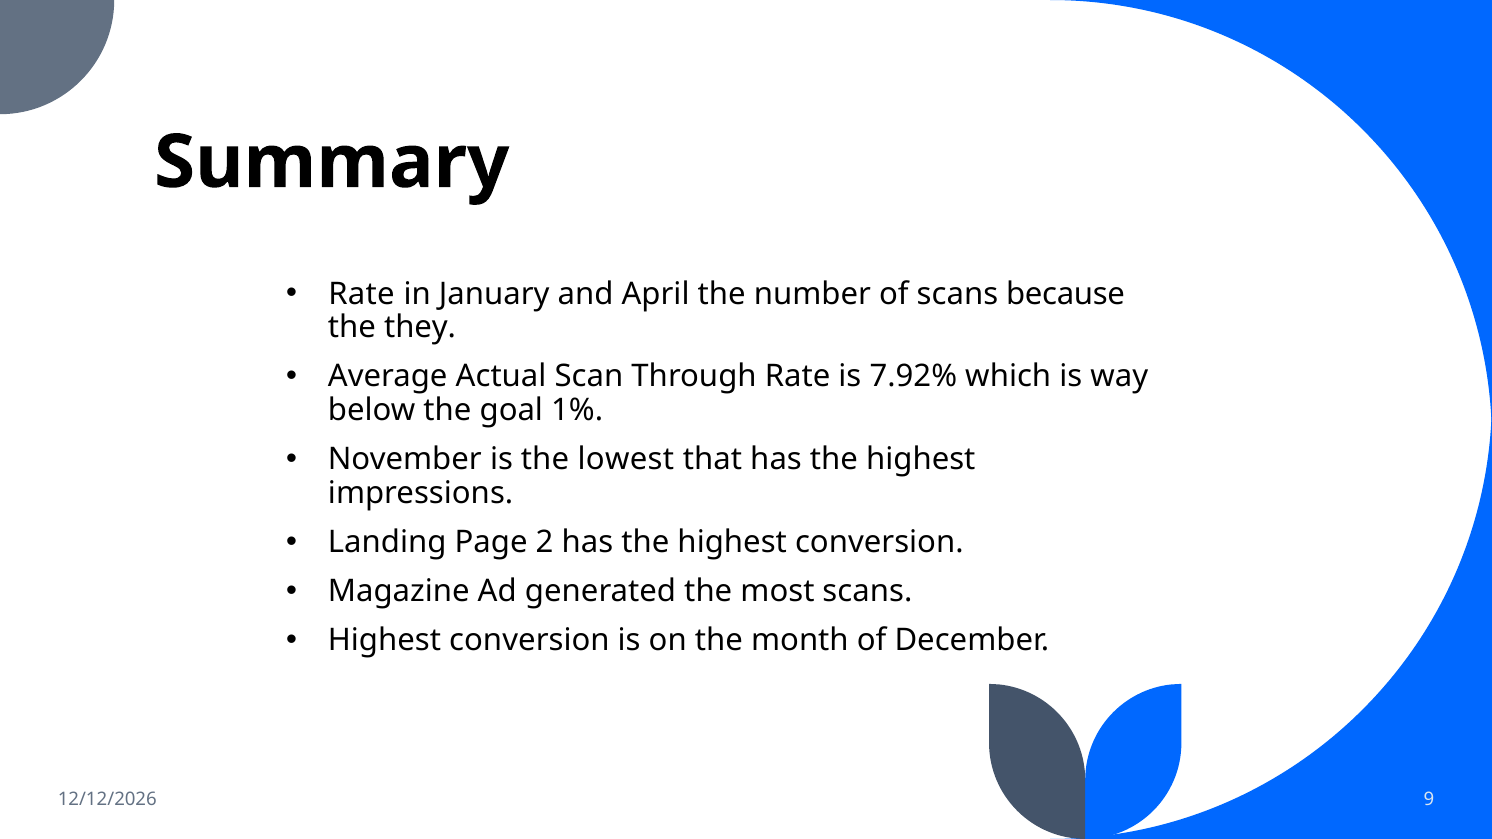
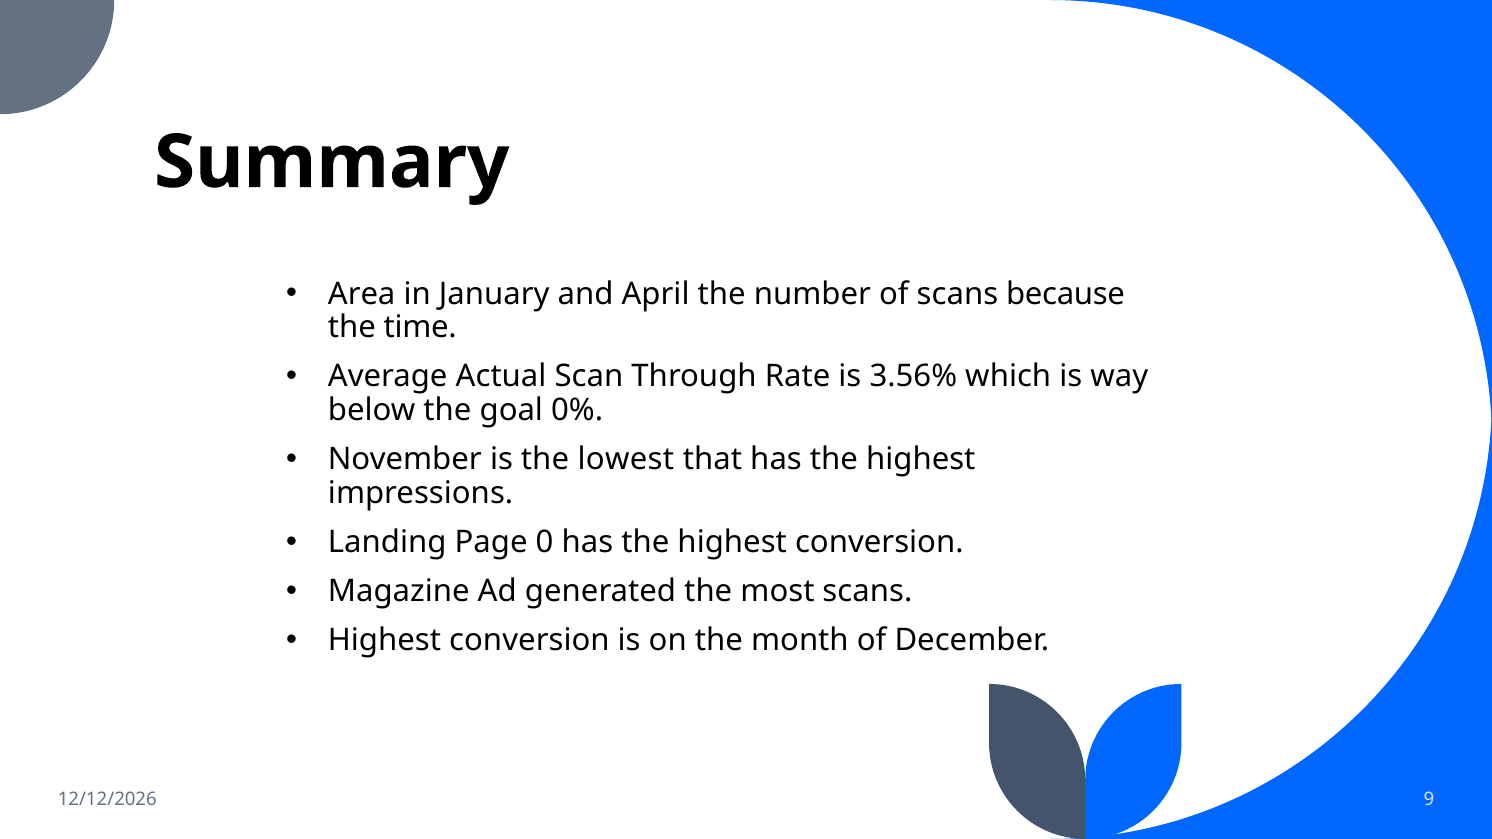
Rate: Rate -> Area (362, 294)
they: they -> time (420, 327)
7.92%: 7.92% -> 3.56% (913, 377)
1%: 1% -> 0% (577, 410)
2: 2 -> 0 (545, 542)
